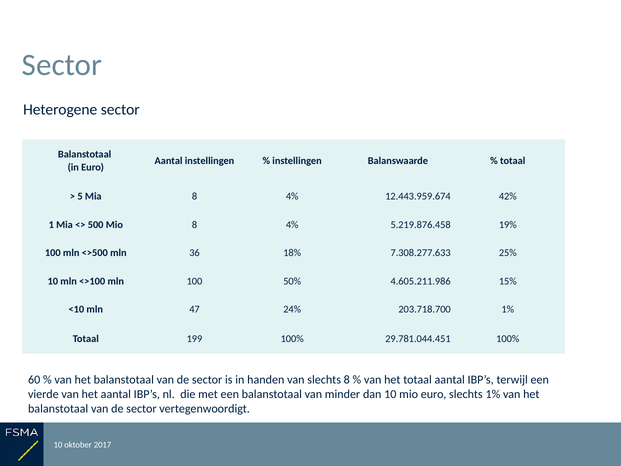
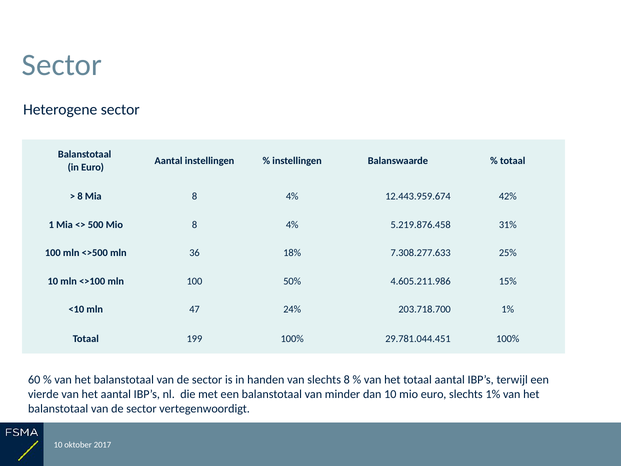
5: 5 -> 8 (80, 196)
19%: 19% -> 31% (508, 224)
